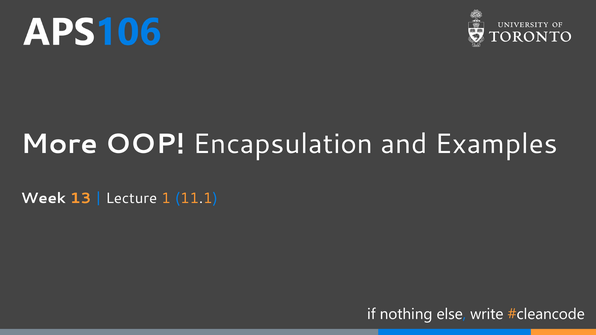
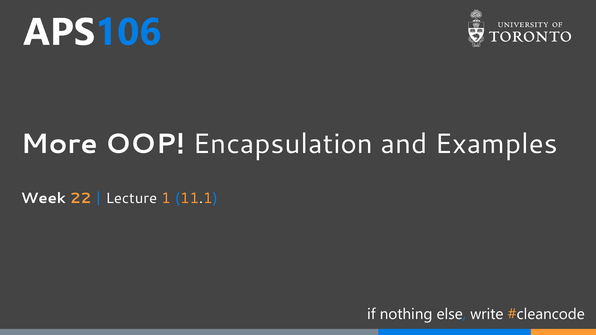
13: 13 -> 22 (81, 198)
